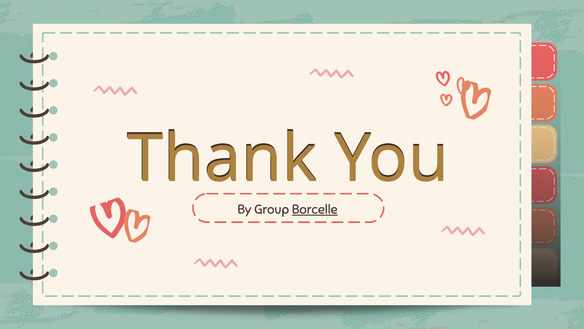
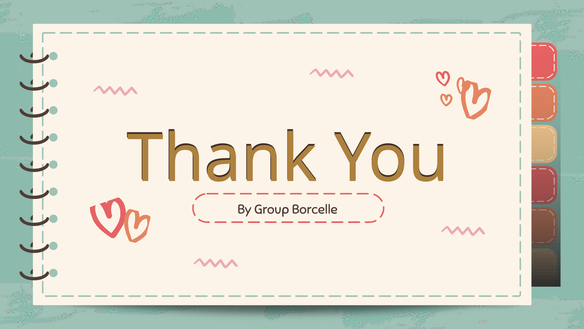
Borcelle underline: present -> none (315, 209)
